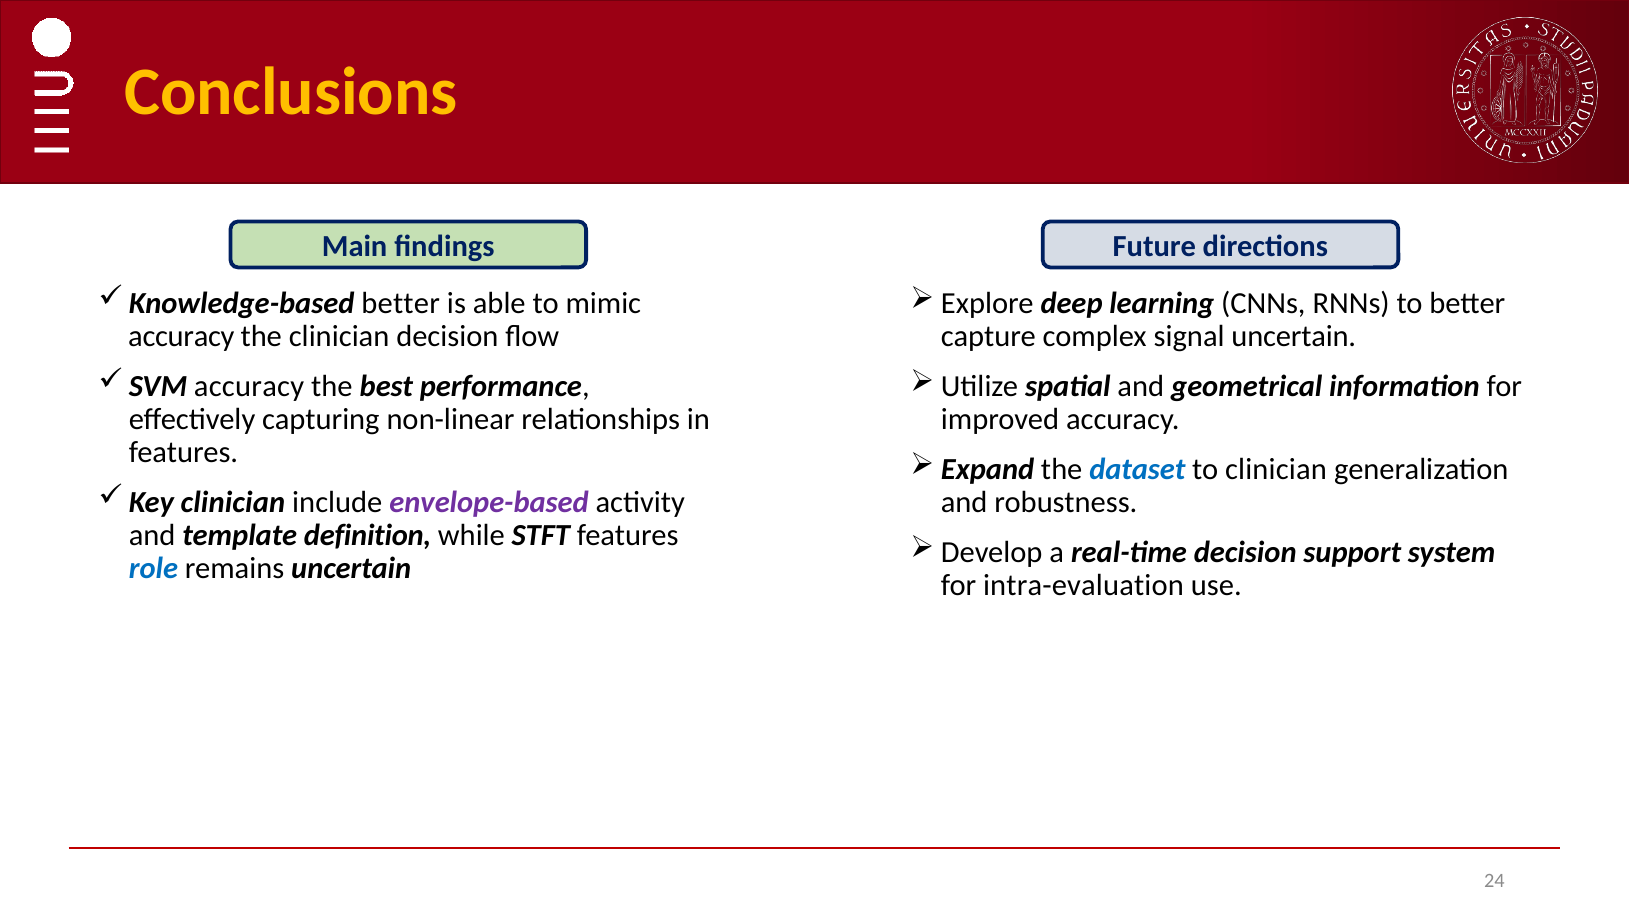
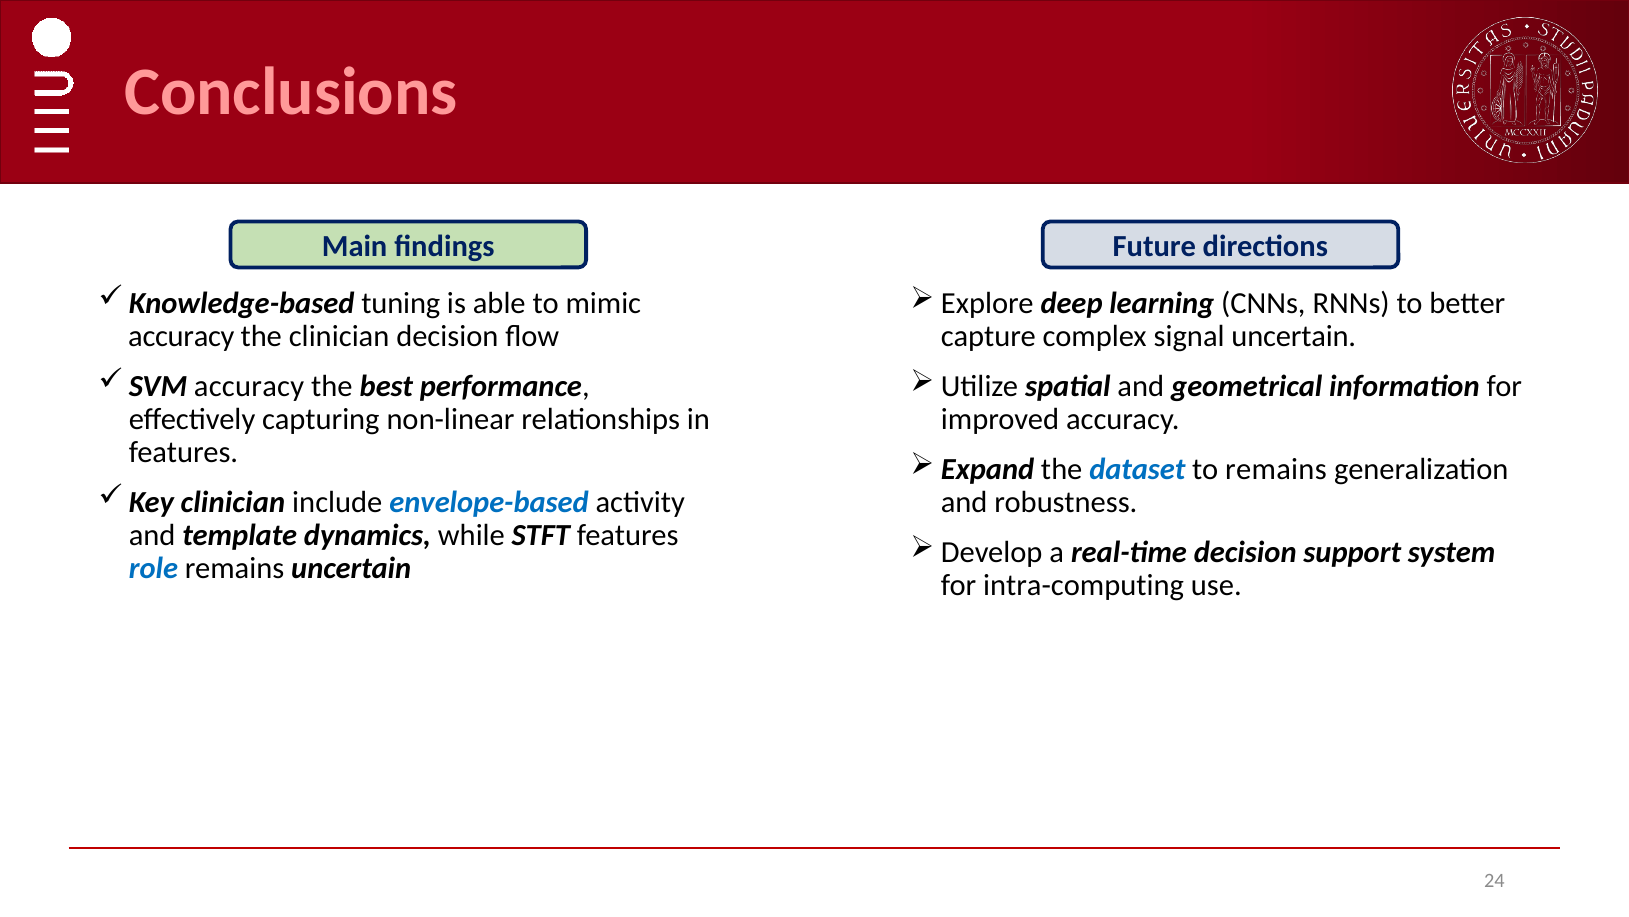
Conclusions colour: yellow -> pink (291, 92)
better: better -> tuning (401, 303)
to clinician: clinician -> remains (1276, 469)
envelope-based colour: purple -> blue (489, 502)
definition: definition -> dynamics (368, 535)
intra-evaluation: intra-evaluation -> intra-computing (1084, 585)
